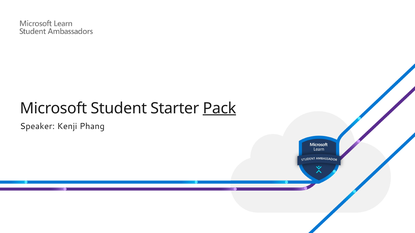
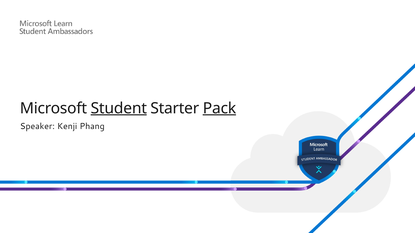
Student underline: none -> present (119, 108)
